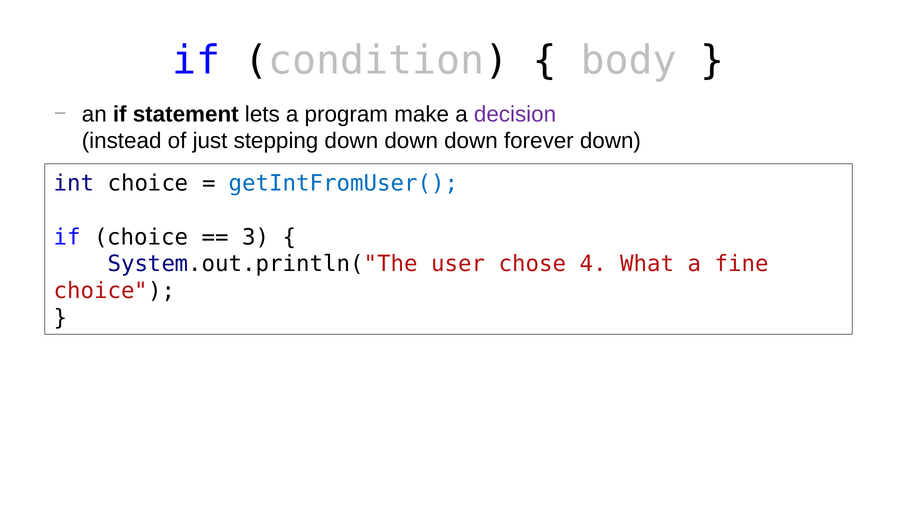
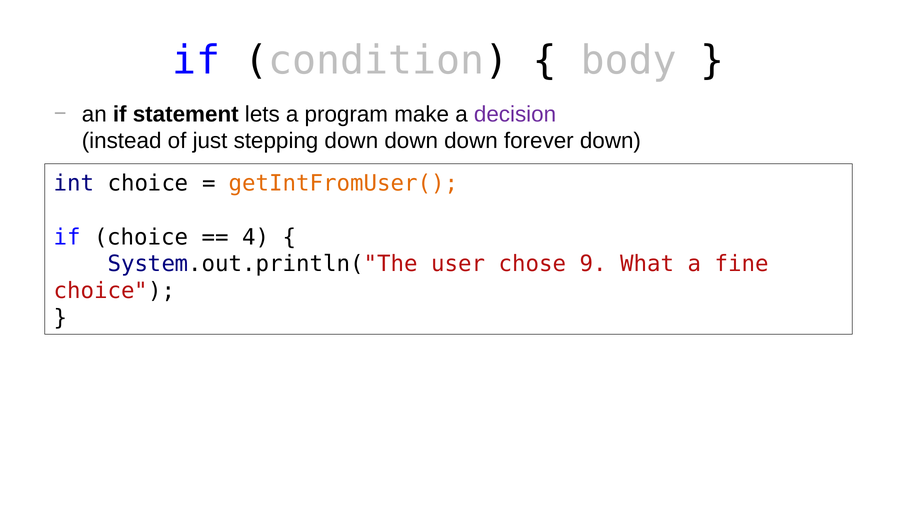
getIntFromUser( colour: blue -> orange (344, 183)
3: 3 -> 4 (256, 237)
4: 4 -> 9 (593, 264)
